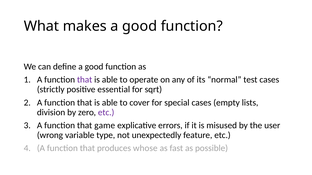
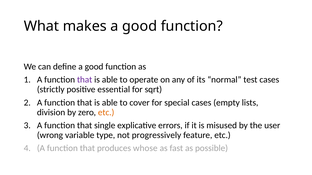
etc colour: purple -> orange (106, 113)
game: game -> single (105, 126)
unexpectedly: unexpectedly -> progressively (157, 136)
